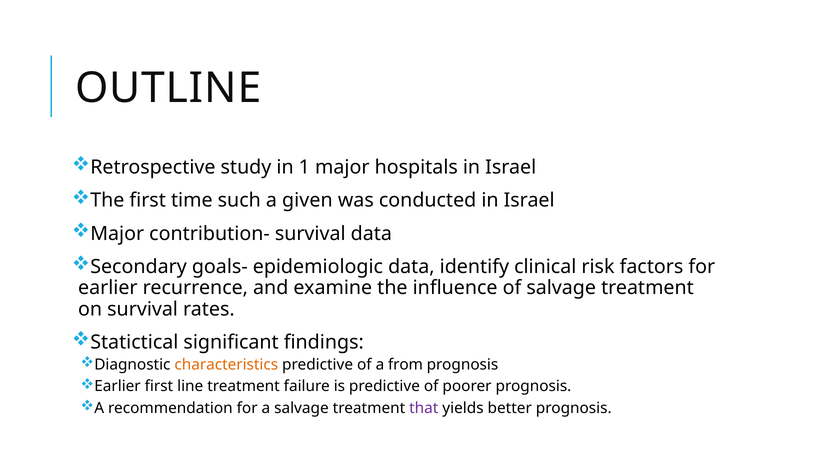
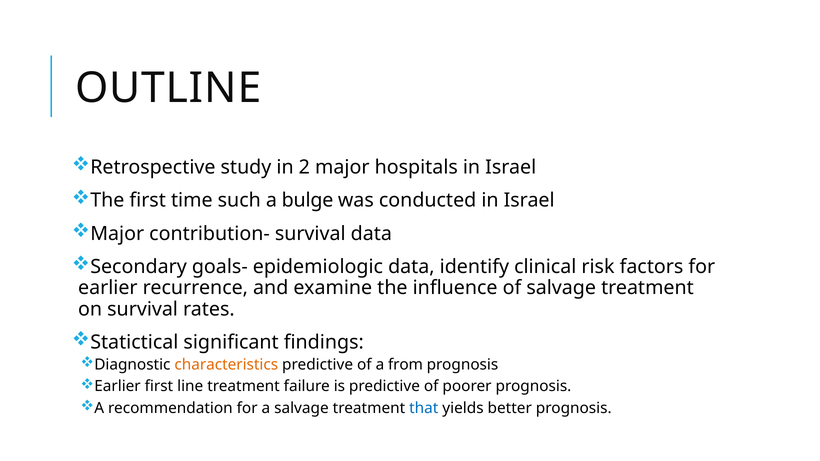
1: 1 -> 2 (304, 167)
given: given -> bulge (308, 200)
that colour: purple -> blue (424, 408)
